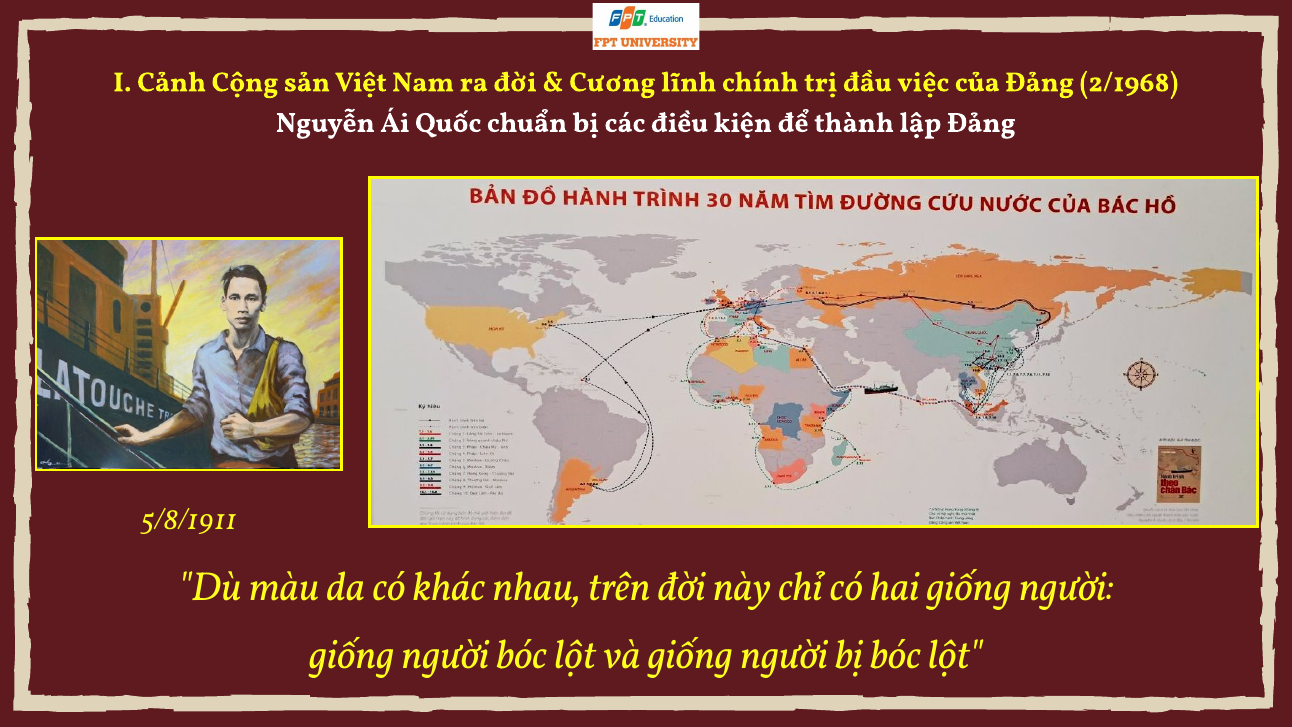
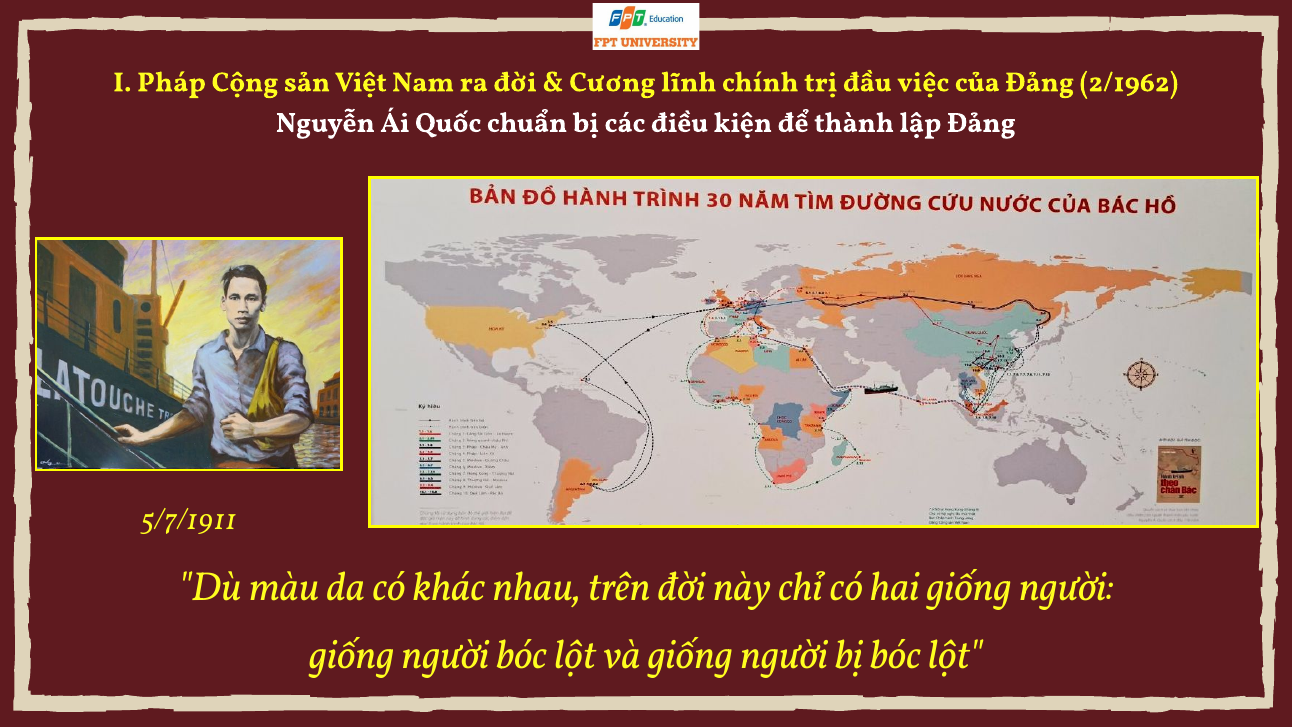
Cảnh: Cảnh -> Pháp (172, 82)
2/1968: 2/1968 -> 2/1962 (1129, 82)
5/8/1911: 5/8/1911 -> 5/7/1911 (189, 520)
